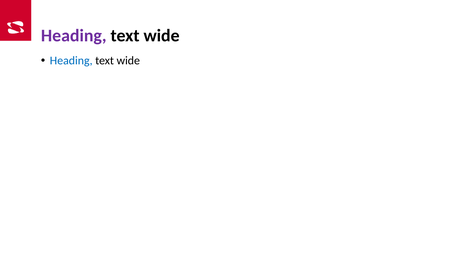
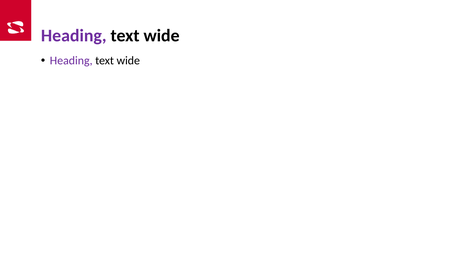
Heading colour: blue -> purple (71, 61)
